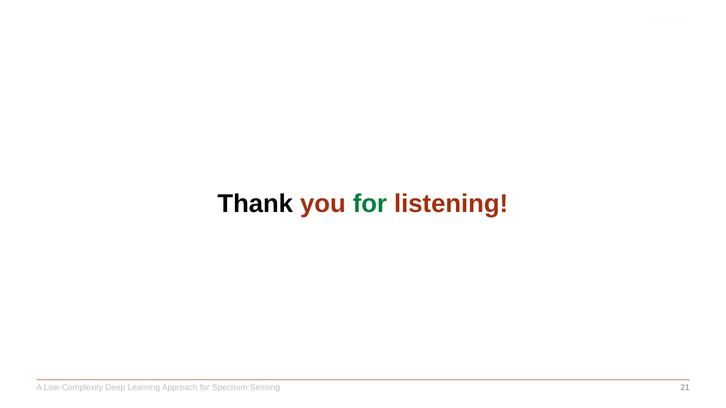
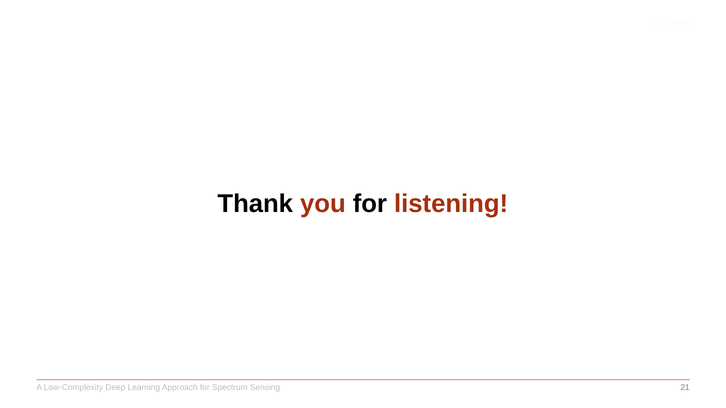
for colour: green -> black (370, 204)
